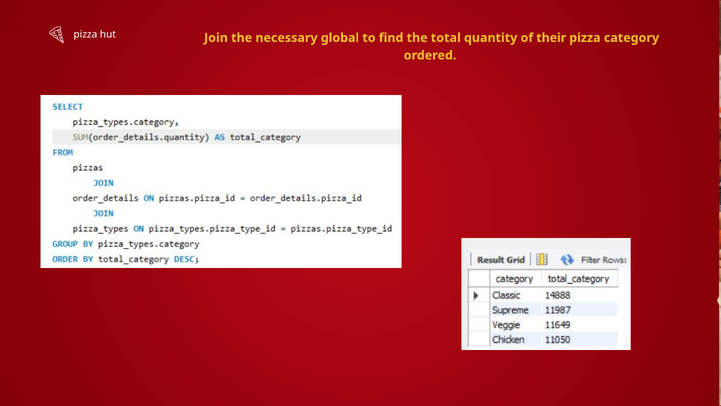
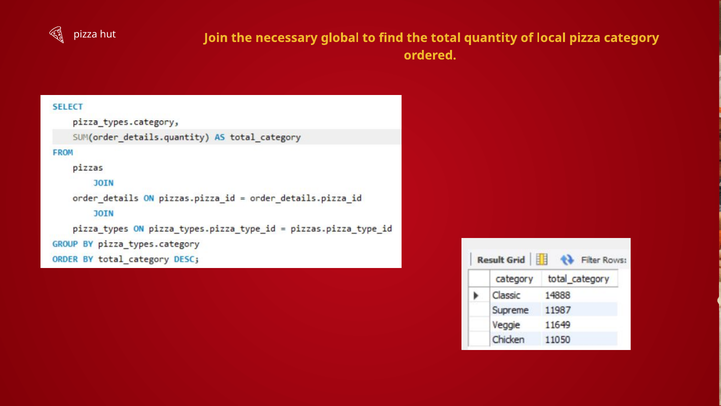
their: their -> local (551, 38)
